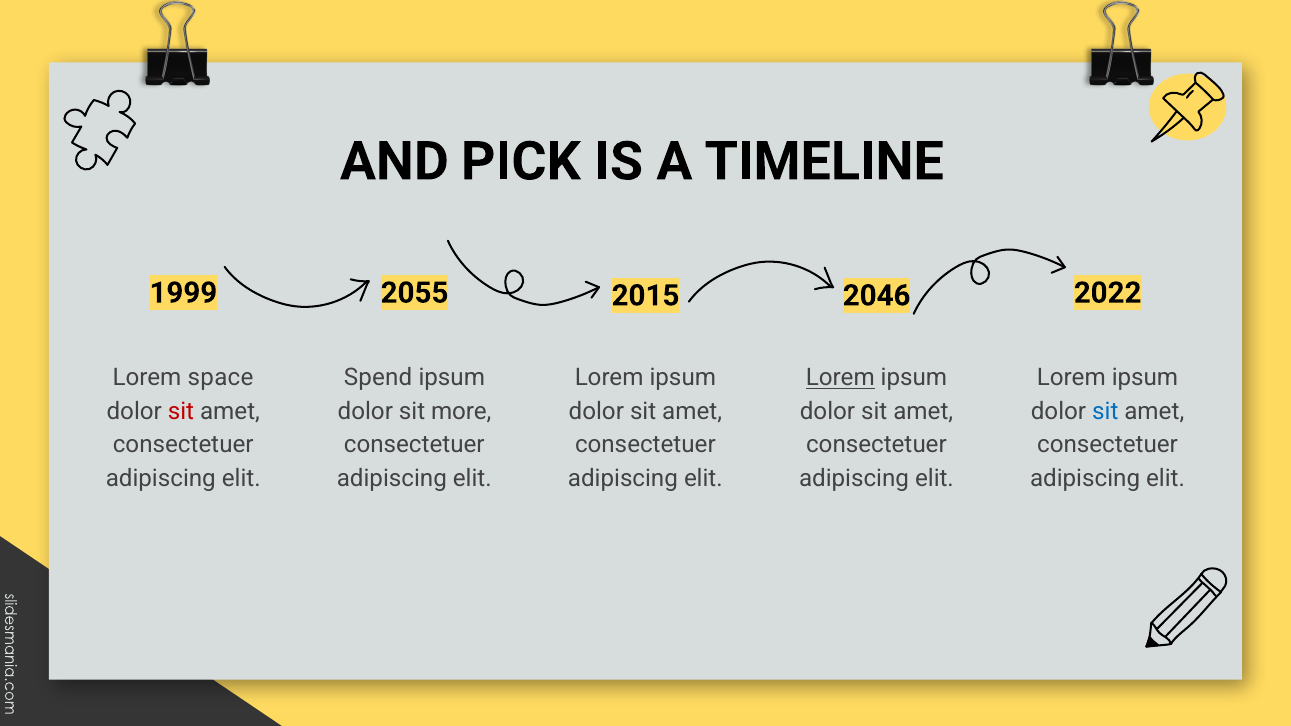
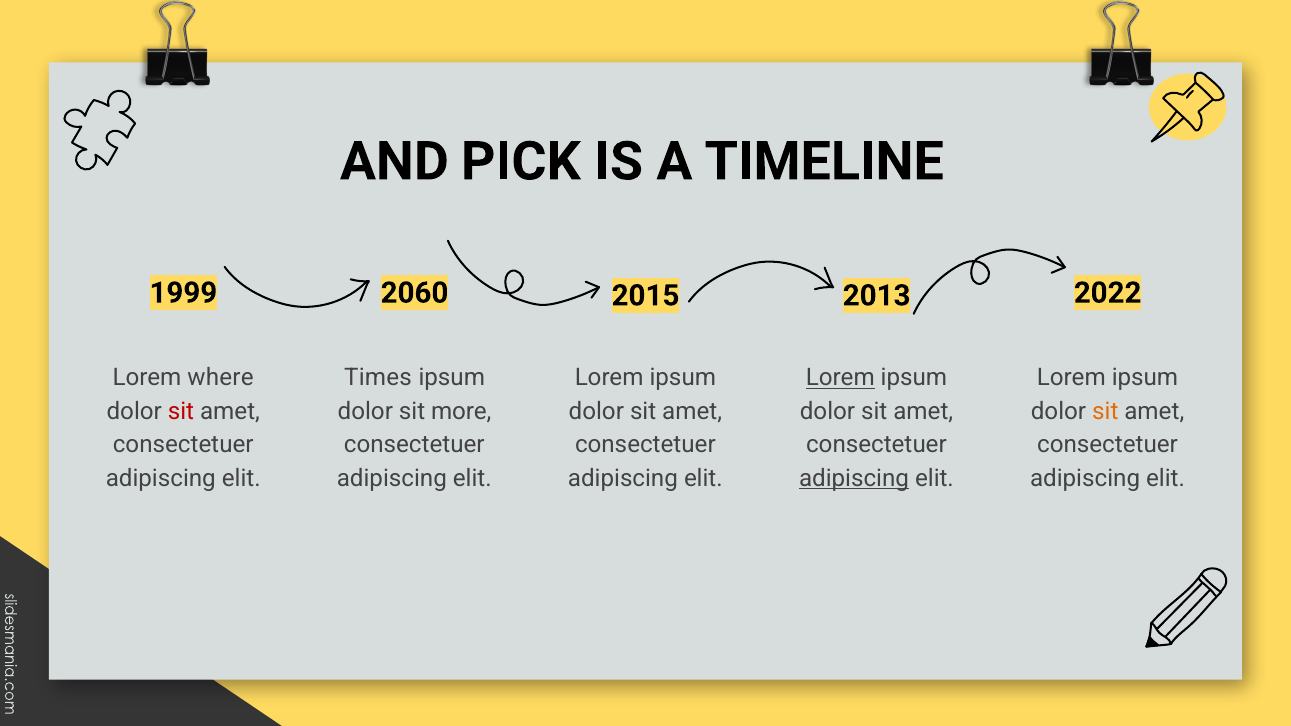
2055: 2055 -> 2060 (414, 293)
2046: 2046 -> 2013 (877, 296)
space: space -> where (221, 378)
Spend: Spend -> Times (378, 378)
sit colour: blue -> orange (1105, 411)
adipiscing underline: none -> present (854, 478)
